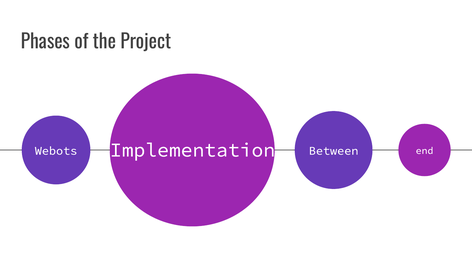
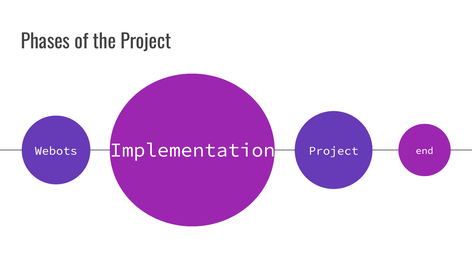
Implementation Between: Between -> Project (334, 151)
